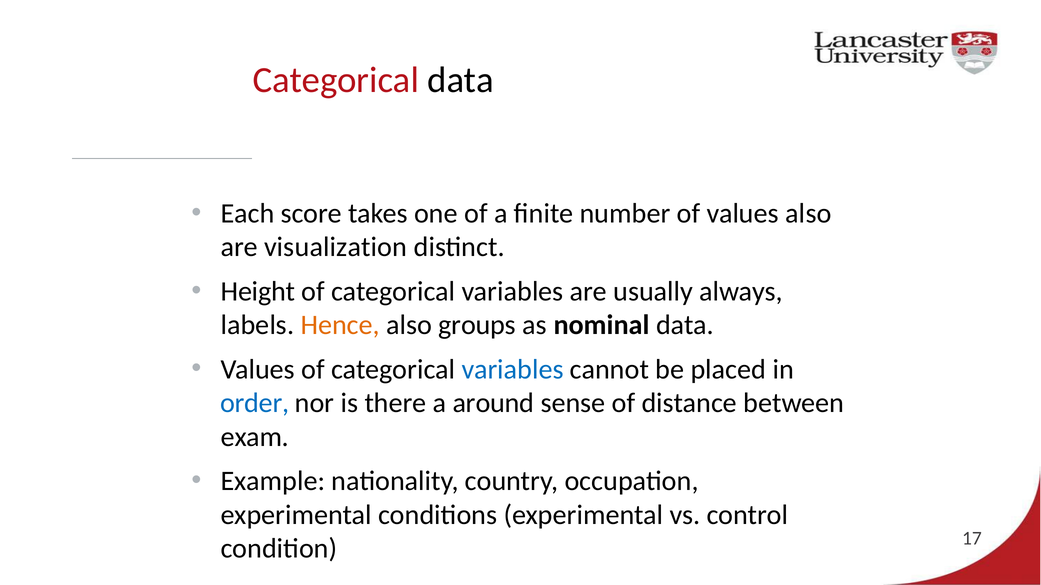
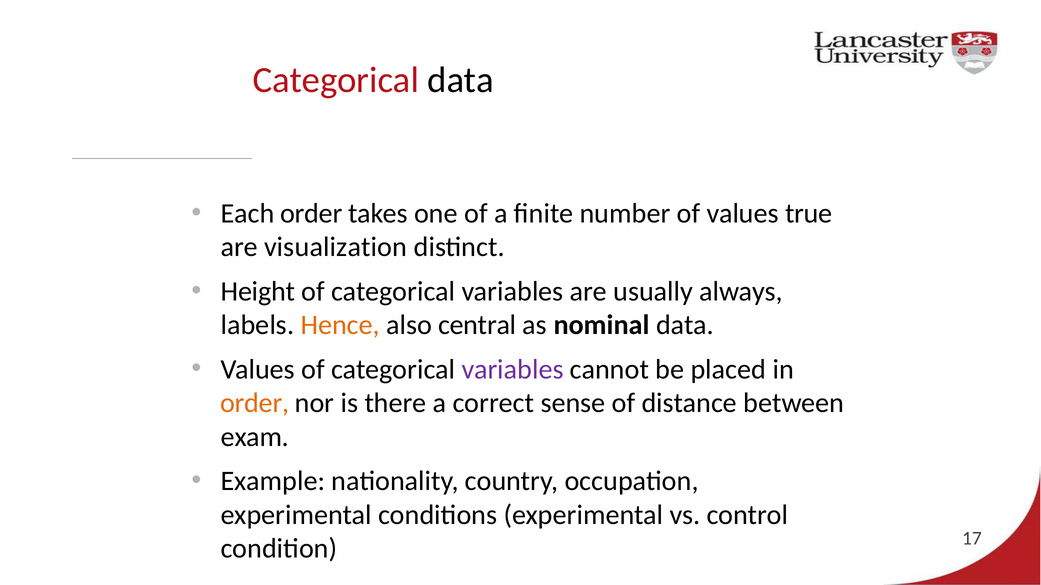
Each score: score -> order (311, 213)
values also: also -> true (809, 213)
groups: groups -> central (477, 325)
variables colour: blue -> purple (513, 370)
order colour: blue -> orange (255, 403)
around: around -> correct (493, 403)
